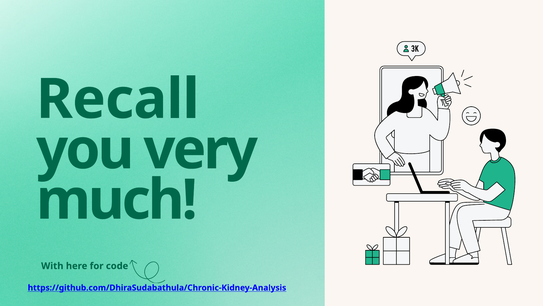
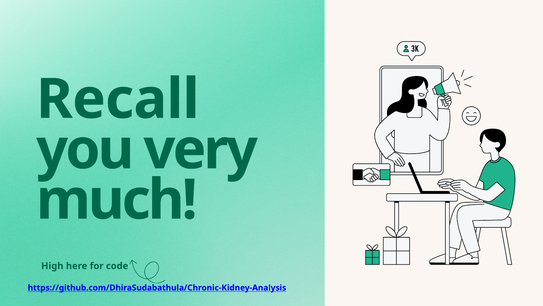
With: With -> High (52, 265)
